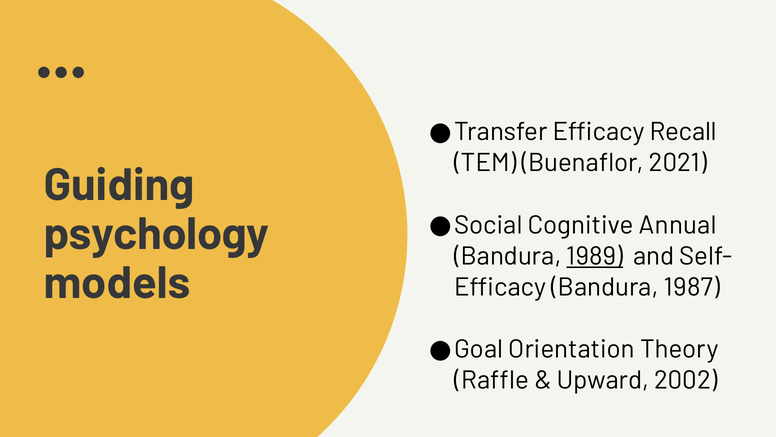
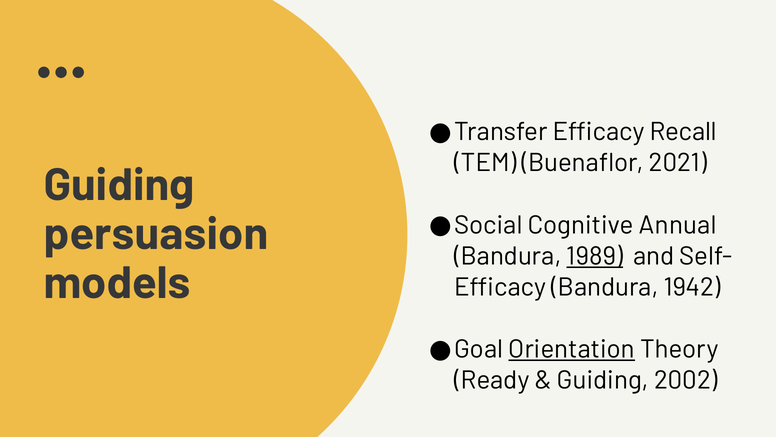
psychology: psychology -> persuasion (156, 234)
1987: 1987 -> 1942 (692, 287)
Orientation underline: none -> present (572, 349)
Raffle: Raffle -> Ready (492, 380)
Upward: Upward -> Guiding (603, 380)
